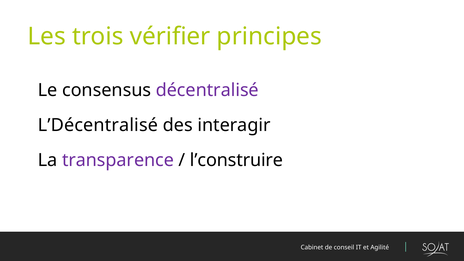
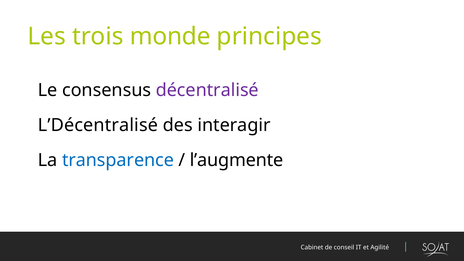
vérifier: vérifier -> monde (170, 36)
transparence colour: purple -> blue (118, 160)
l’construire: l’construire -> l’augmente (237, 160)
